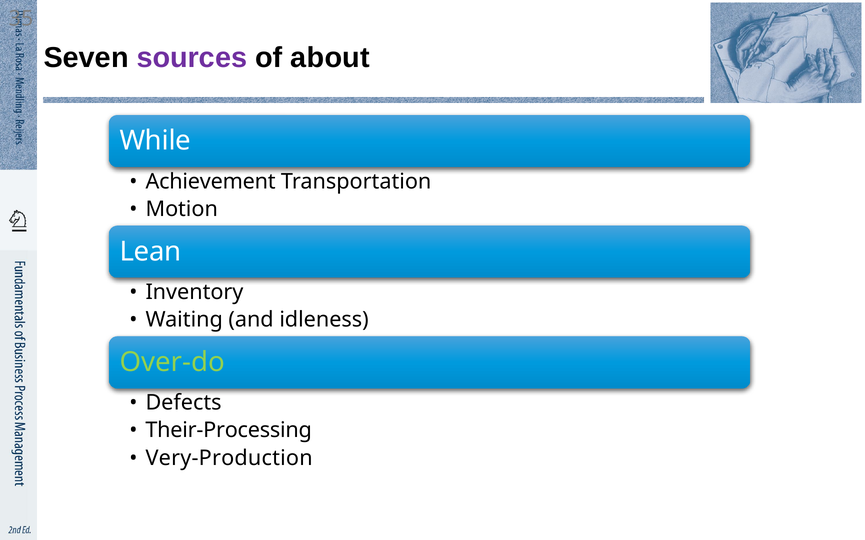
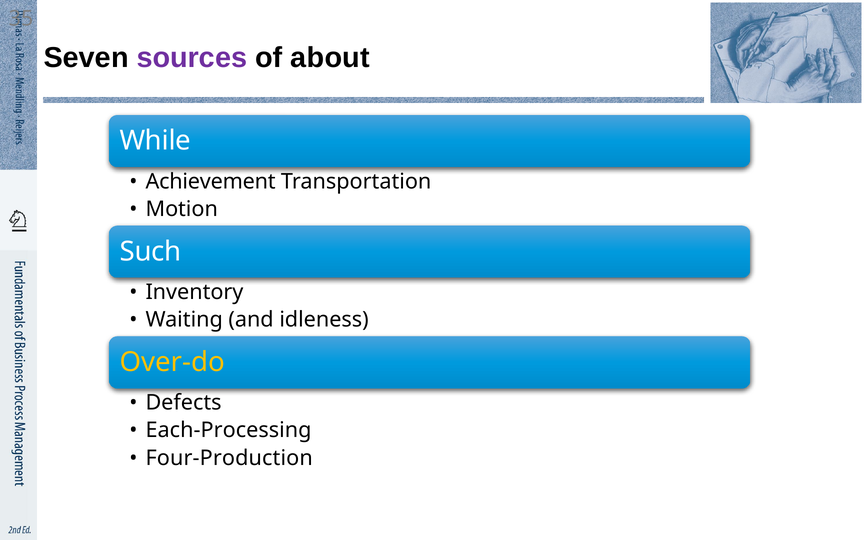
Lean: Lean -> Such (150, 252)
Over-do colour: light green -> yellow (172, 362)
Their-Processing: Their-Processing -> Each-Processing (229, 431)
Very-Production: Very-Production -> Four-Production (229, 458)
